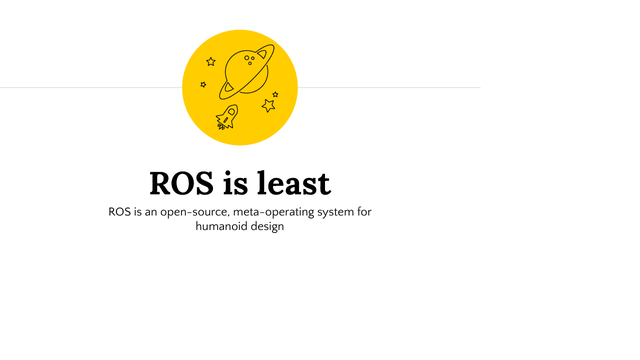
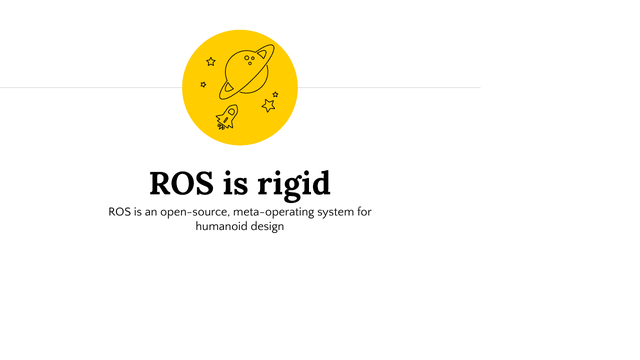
least: least -> rigid (294, 184)
